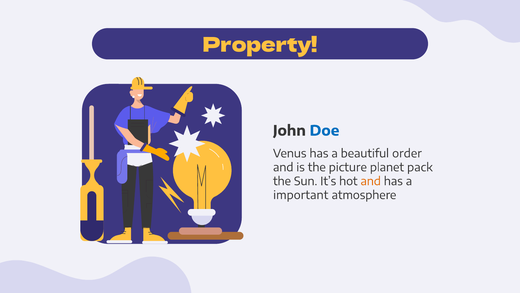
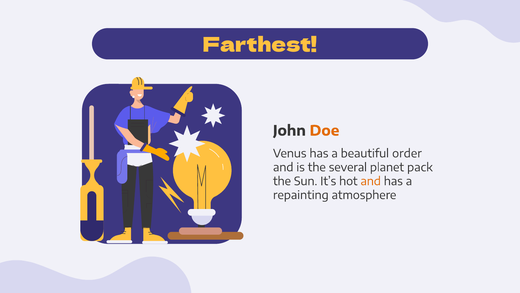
Property: Property -> Farthest (260, 45)
Doe colour: blue -> orange (325, 131)
picture: picture -> several (348, 167)
important: important -> repainting (301, 195)
